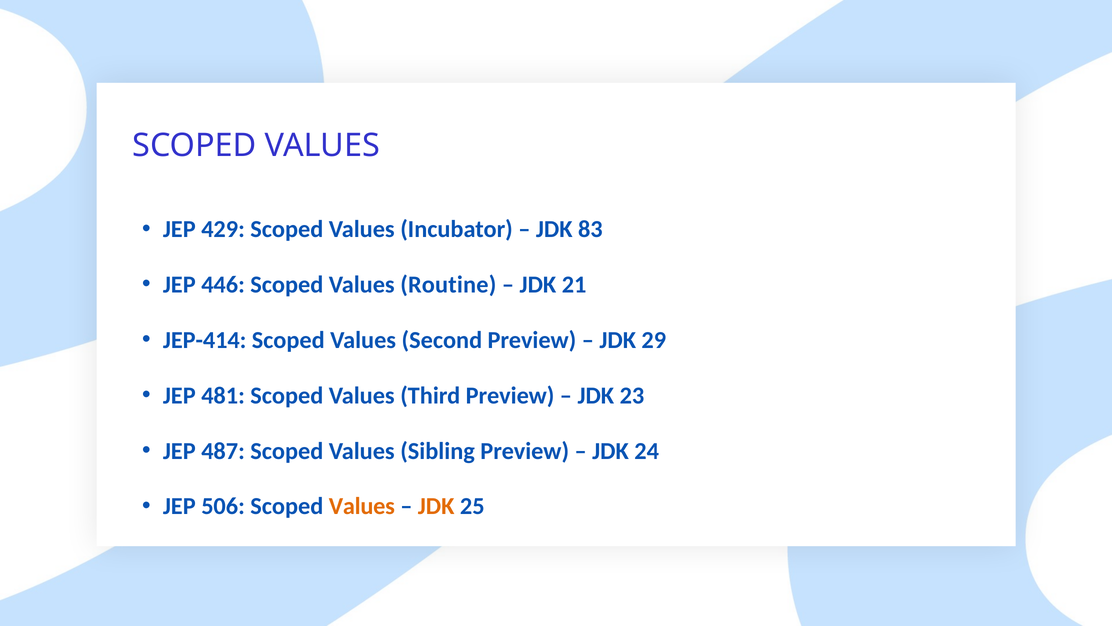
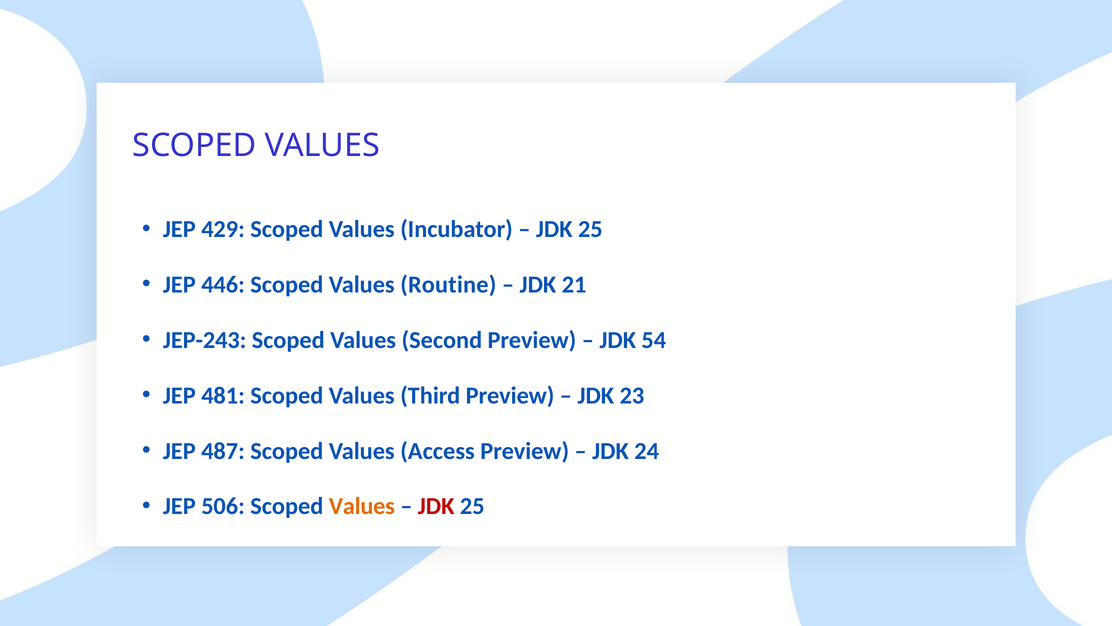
83: 83 -> 25 (590, 229)
JEP-414: JEP-414 -> JEP-243 (205, 340)
29: 29 -> 54 (654, 340)
Sibling: Sibling -> Access (438, 451)
JDK colour: orange -> red (436, 506)
